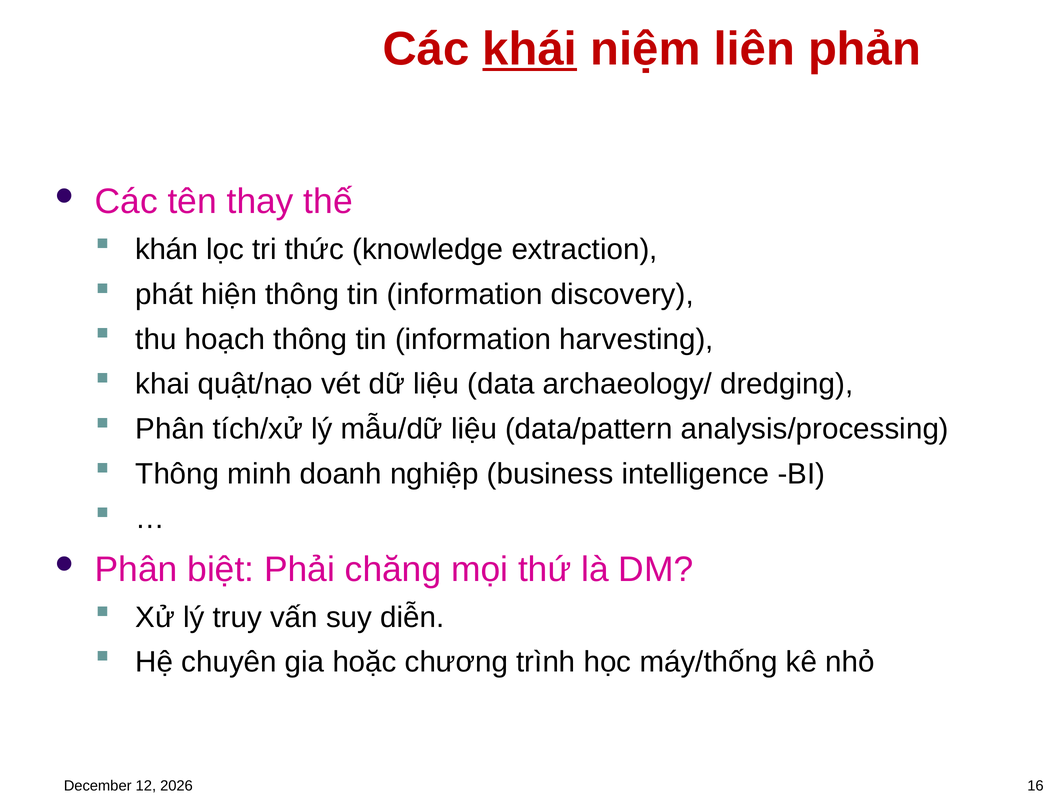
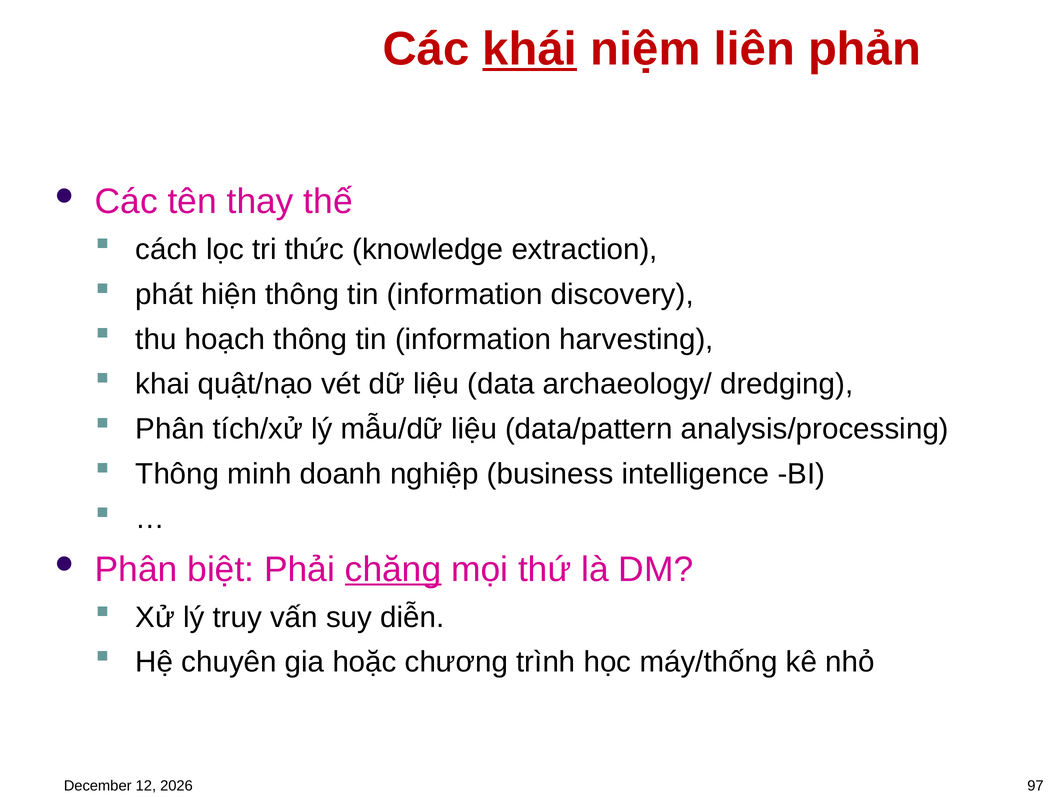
khán: khán -> cách (167, 250)
chăng underline: none -> present (393, 570)
16: 16 -> 97 (1035, 786)
